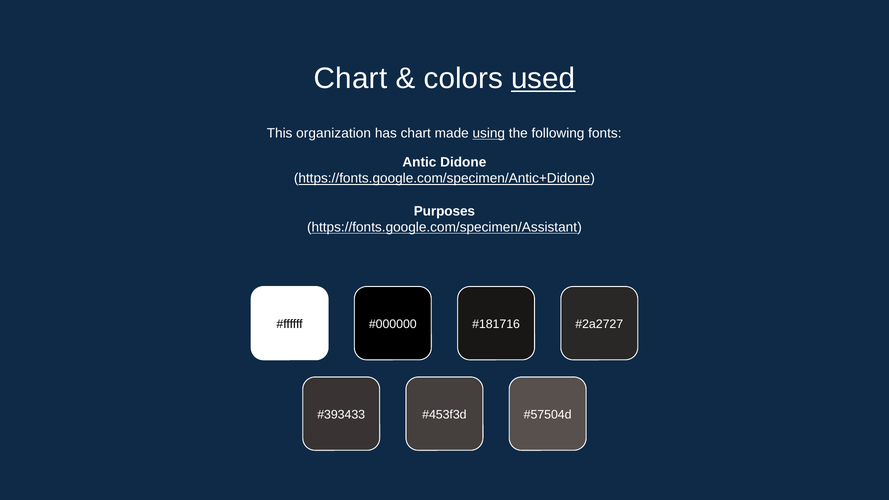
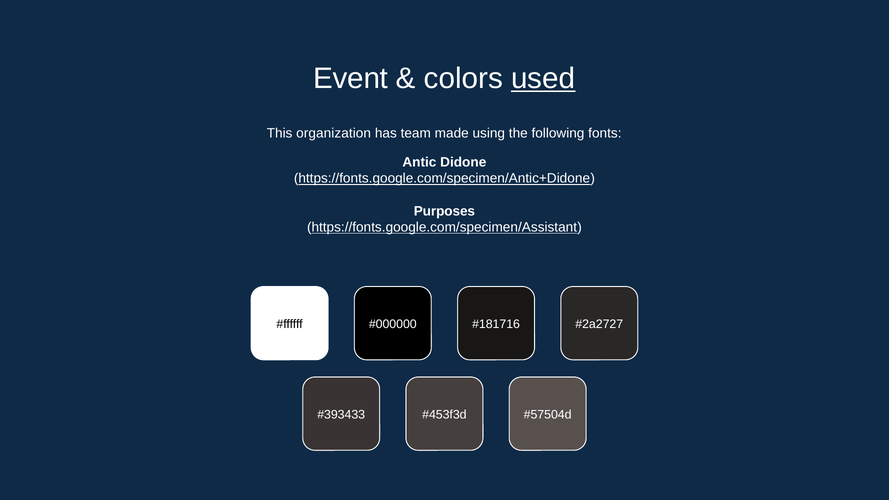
Chart: Chart -> Event (351, 78)
has chart: chart -> team (416, 133)
using underline: present -> none (489, 133)
